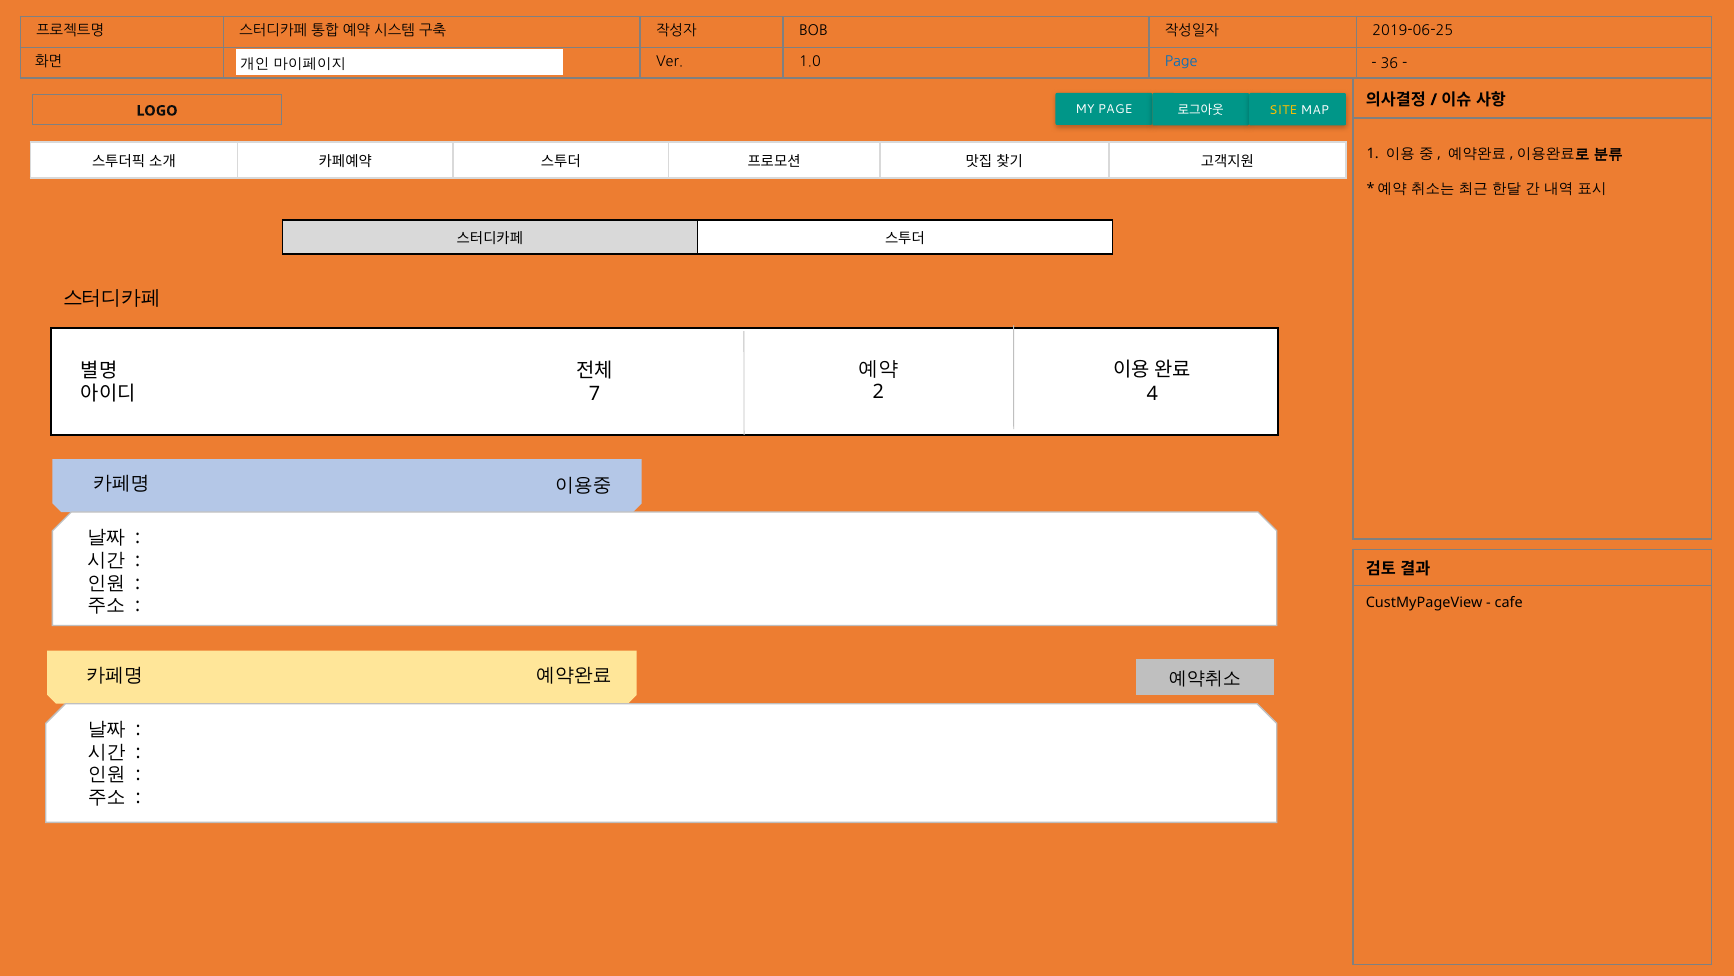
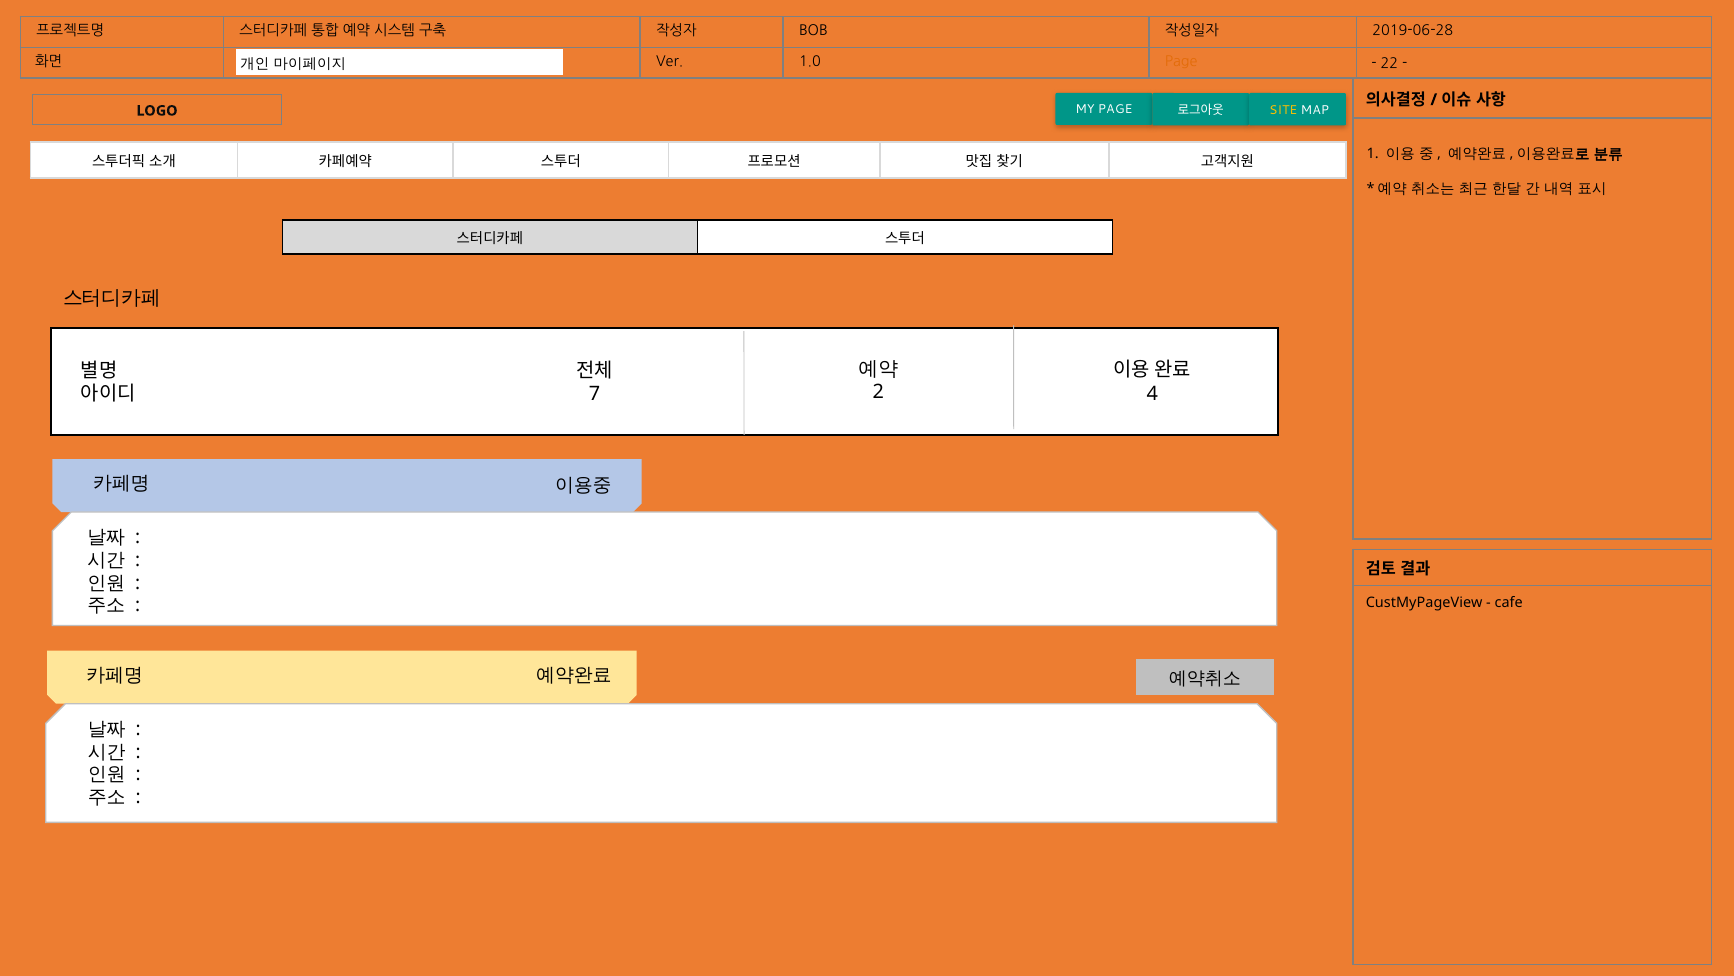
2019-06-25: 2019-06-25 -> 2019-06-28 (1413, 31)
Page colour: blue -> orange (1181, 61)
36: 36 -> 22 (1389, 63)
